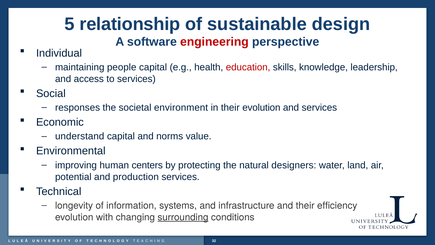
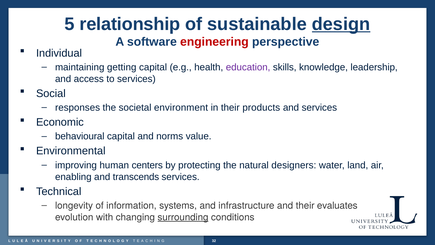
design underline: none -> present (341, 24)
people: people -> getting (122, 67)
education colour: red -> purple (248, 67)
their evolution: evolution -> products (261, 108)
understand: understand -> behavioural (80, 136)
potential: potential -> enabling (73, 177)
production: production -> transcends (136, 177)
efficiency: efficiency -> evaluates (337, 205)
